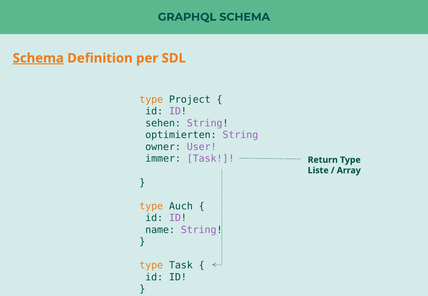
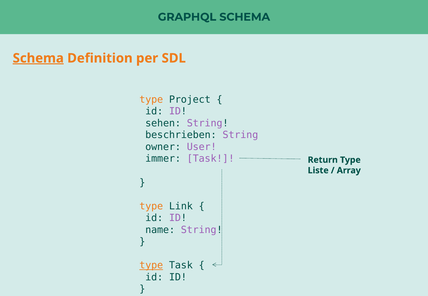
optimierten: optimierten -> beschrieben (181, 135)
Auch: Auch -> Link (181, 206)
type underline: none -> present (151, 266)
